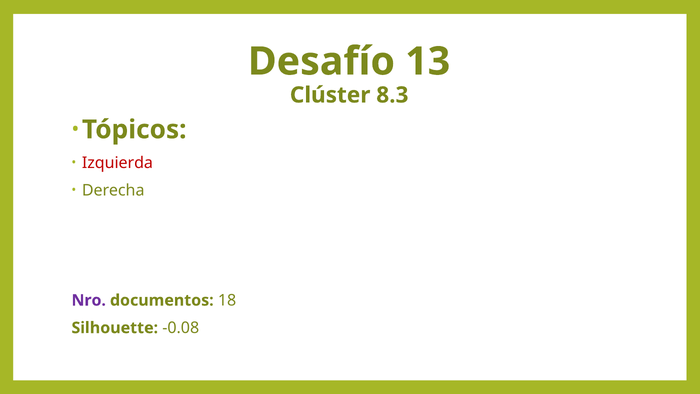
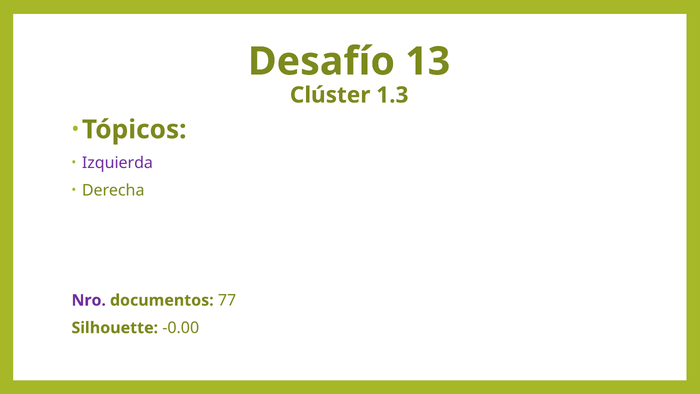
8.3: 8.3 -> 1.3 (392, 95)
Izquierda colour: red -> purple (117, 163)
18: 18 -> 77 (227, 300)
-0.08: -0.08 -> -0.00 (181, 328)
